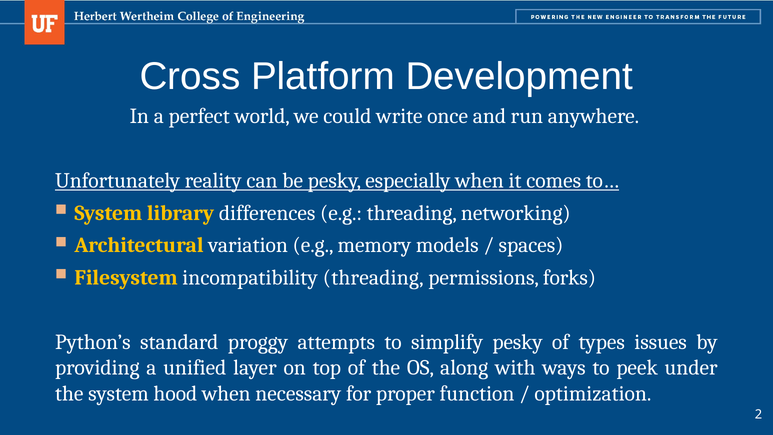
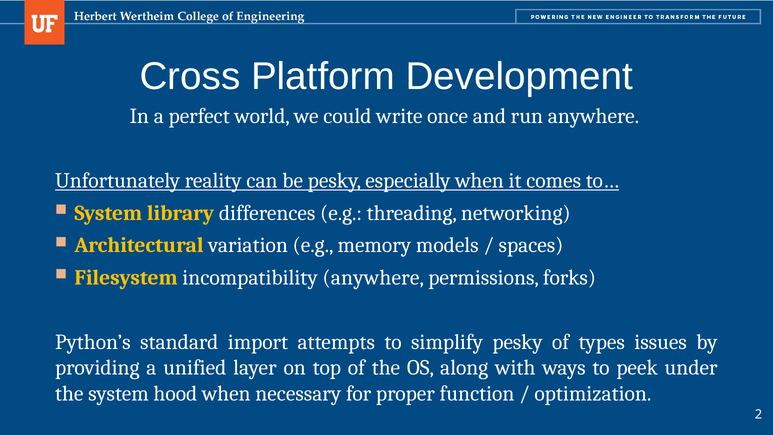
incompatibility threading: threading -> anywhere (373, 277)
proggy: proggy -> import (258, 342)
